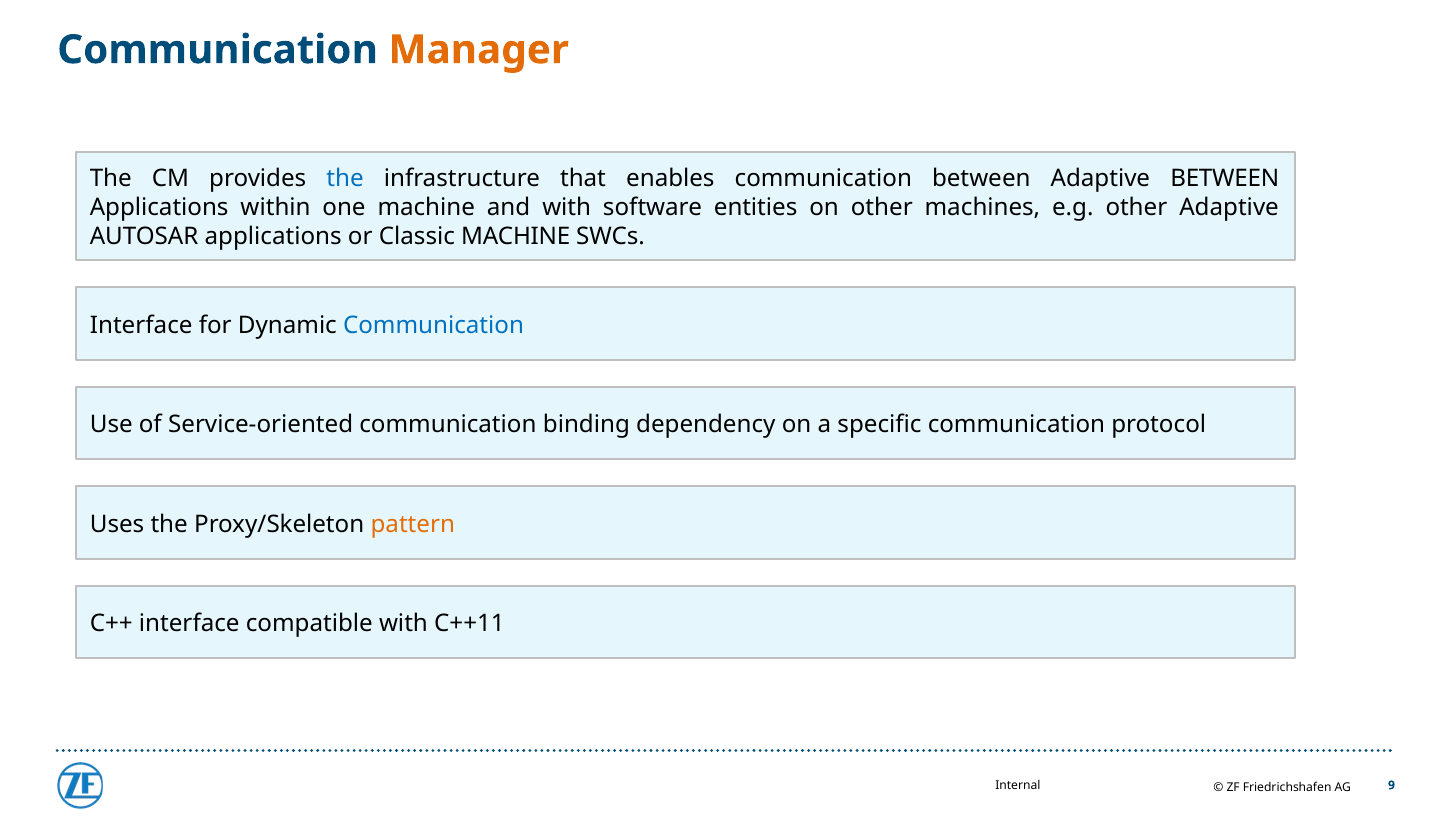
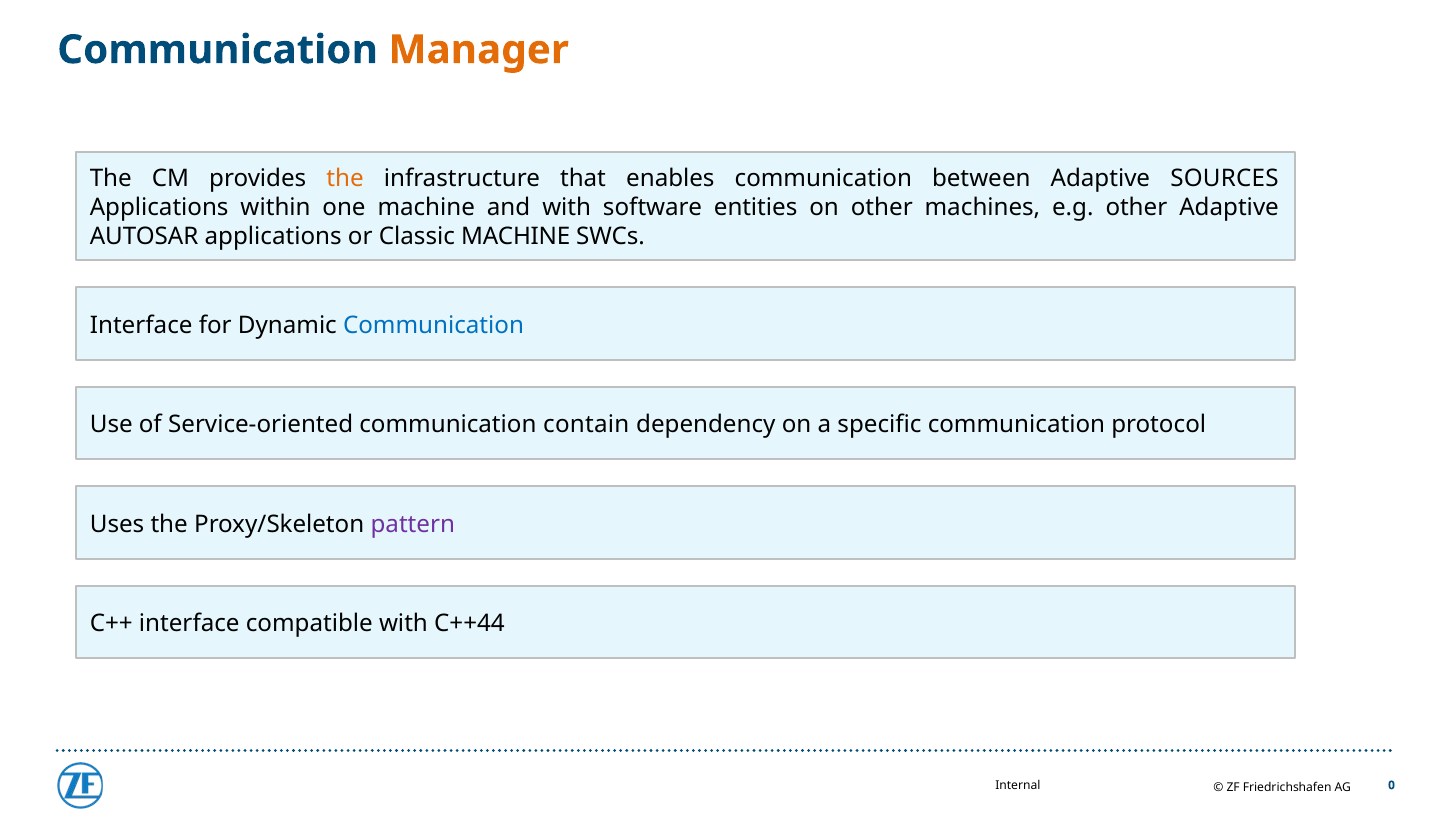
the colour: blue -> orange (345, 179)
Adaptive BETWEEN: BETWEEN -> SOURCES (1225, 179)
binding: binding -> contain (586, 425)
pattern colour: orange -> purple (413, 524)
C++11: C++11 -> C++44 (469, 624)
9: 9 -> 0 (1391, 785)
